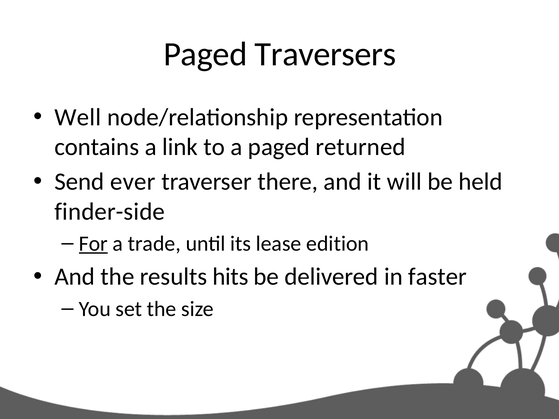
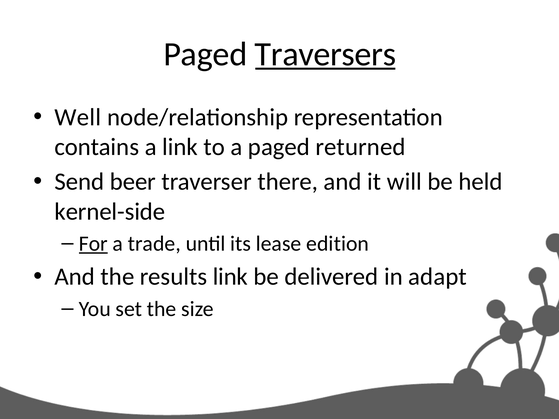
Traversers underline: none -> present (325, 54)
ever: ever -> beer (133, 182)
finder-side: finder-side -> kernel-side (110, 212)
results hits: hits -> link (230, 277)
faster: faster -> adapt (438, 277)
